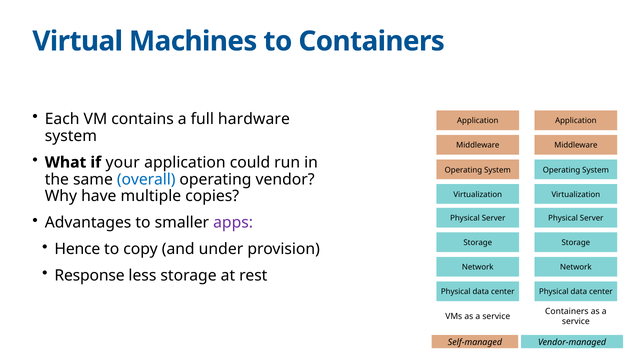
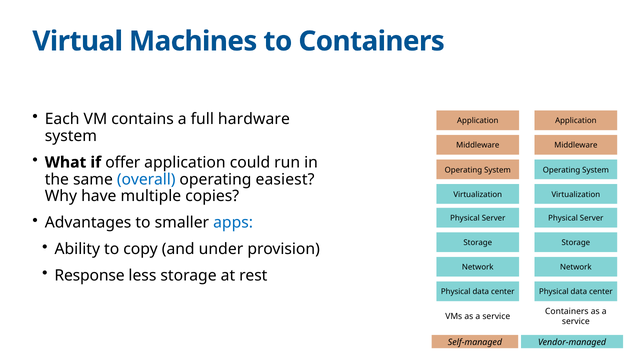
your: your -> offer (123, 163)
vendor: vendor -> easiest (285, 179)
apps colour: purple -> blue (233, 223)
Hence: Hence -> Ability (77, 249)
